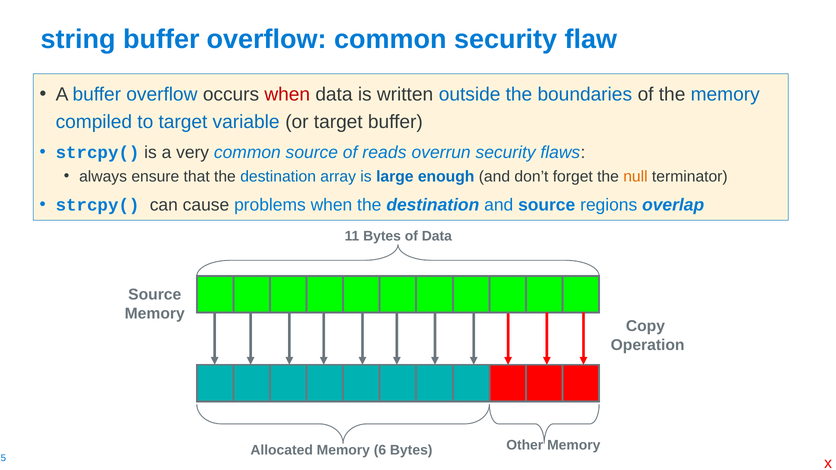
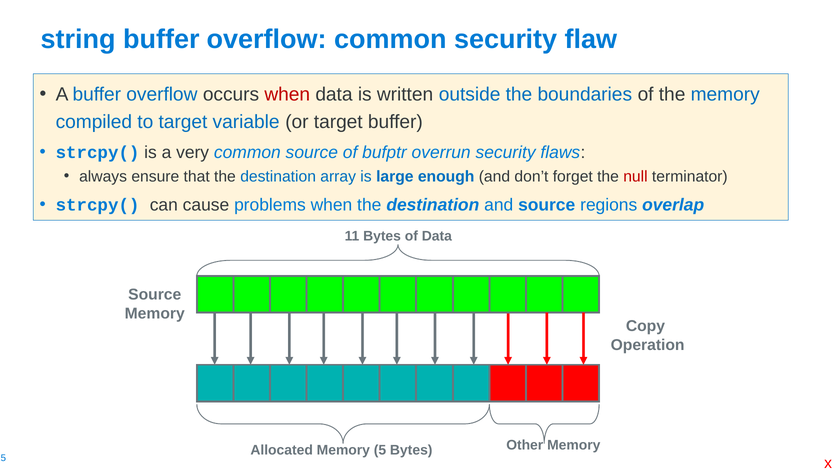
reads: reads -> bufptr (385, 152)
null colour: orange -> red (635, 176)
6: 6 -> 5 (380, 451)
